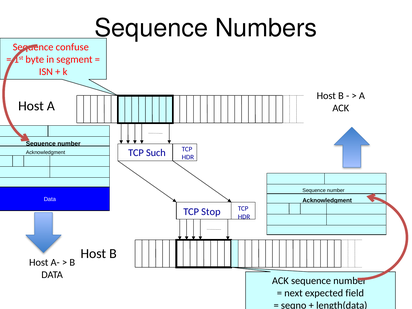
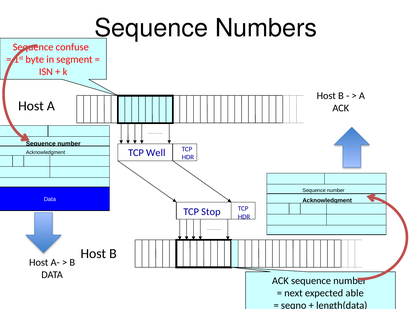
Such: Such -> Well (156, 153)
field: field -> able (355, 293)
